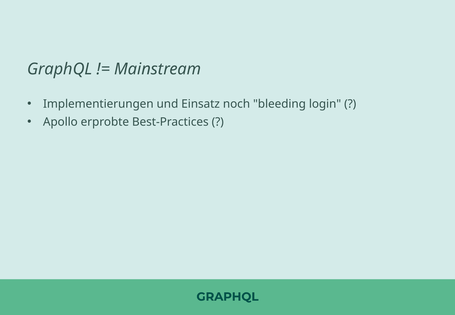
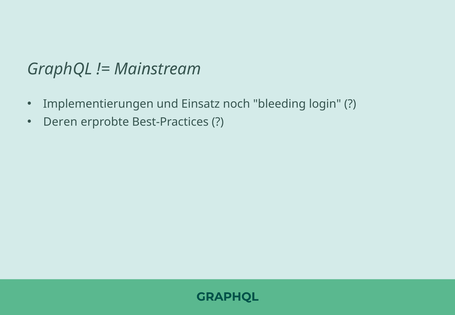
Apollo: Apollo -> Deren (60, 122)
